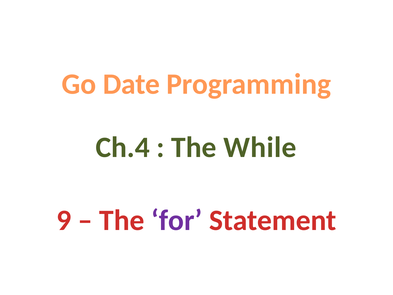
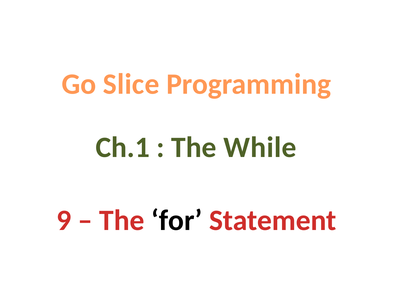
Date: Date -> Slice (131, 84)
Ch.4: Ch.4 -> Ch.1 (123, 147)
for colour: purple -> black (177, 220)
